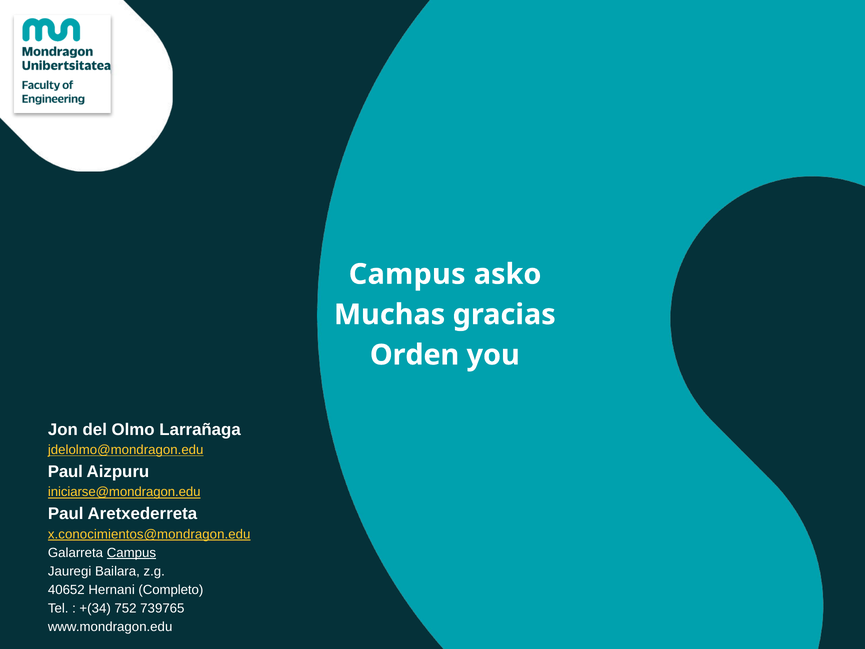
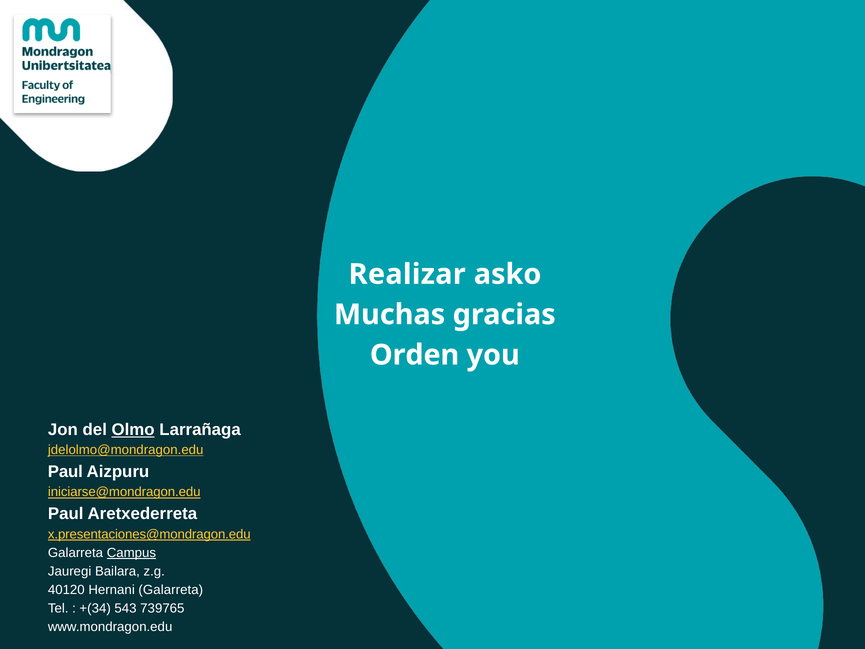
Campus: Campus -> Realizar (407, 274)
Olmo underline: none -> present (133, 429)
x.conocimientos@mondragon.edu: x.conocimientos@mondragon.edu -> x.presentaciones@mondragon.edu (149, 534)
40652: 40652 -> 40120 (66, 590)
Hernani Completo: Completo -> Galarreta (171, 590)
752: 752 -> 543 (126, 608)
